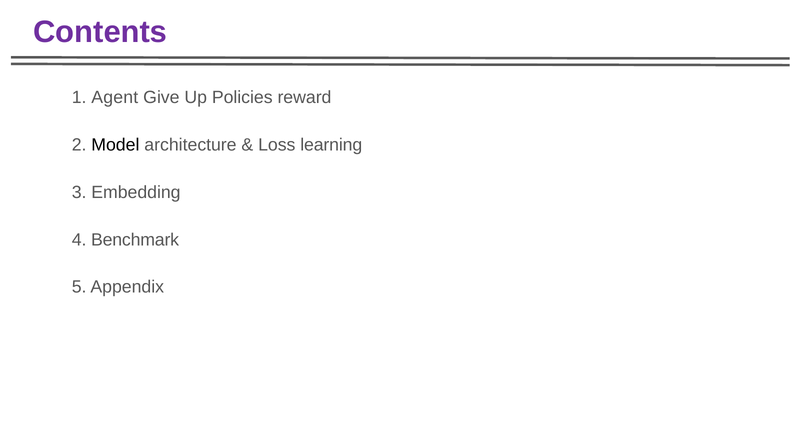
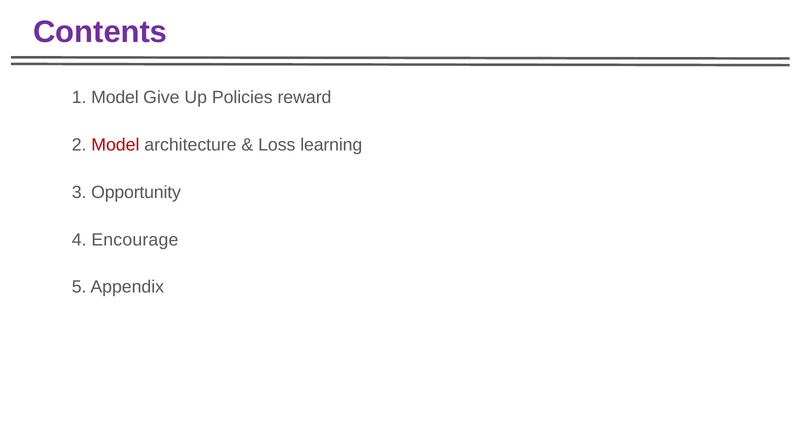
1 Agent: Agent -> Model (115, 98)
Model colour: black -> red (115, 145)
Embedding: Embedding -> Opportunity (136, 192)
Benchmark: Benchmark -> Encourage (135, 240)
